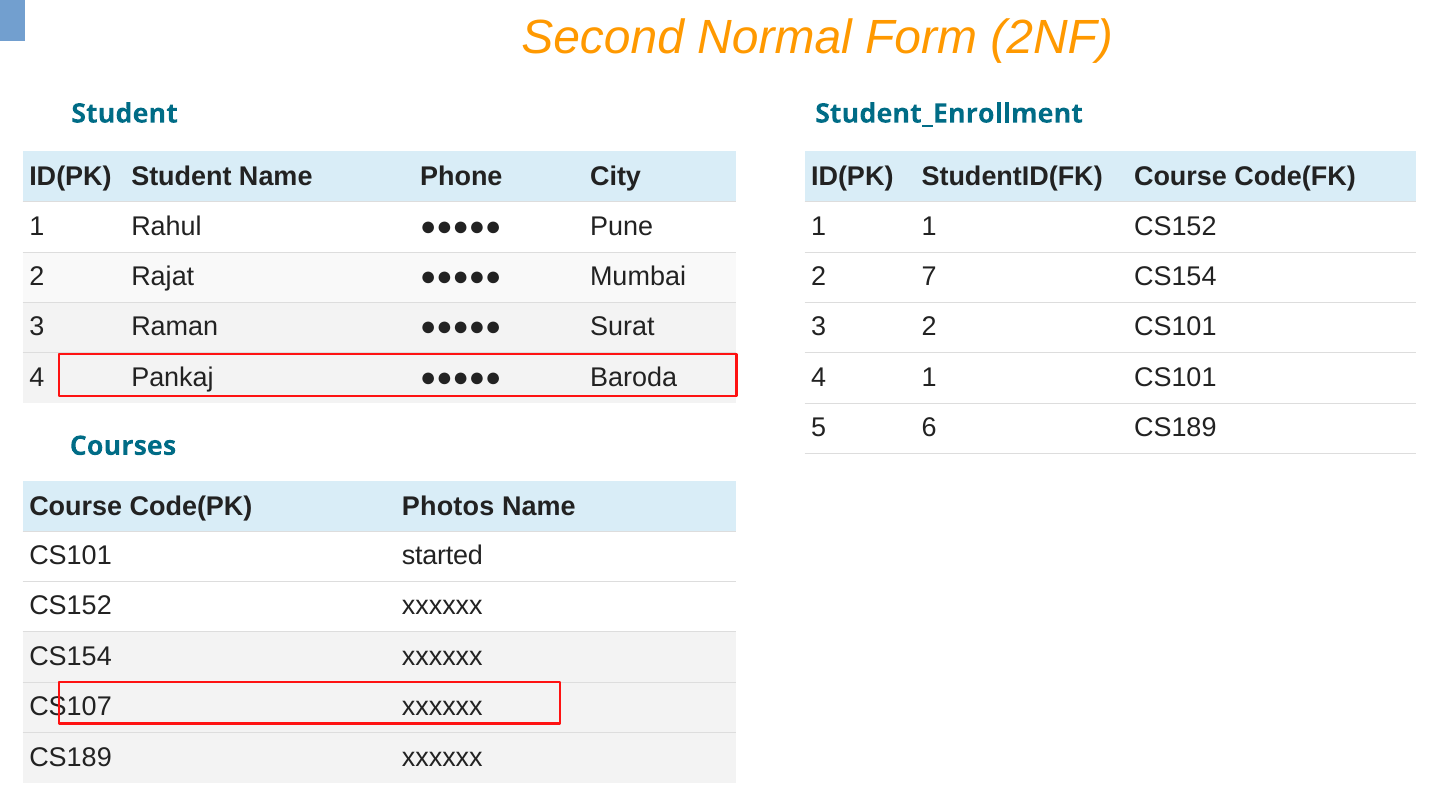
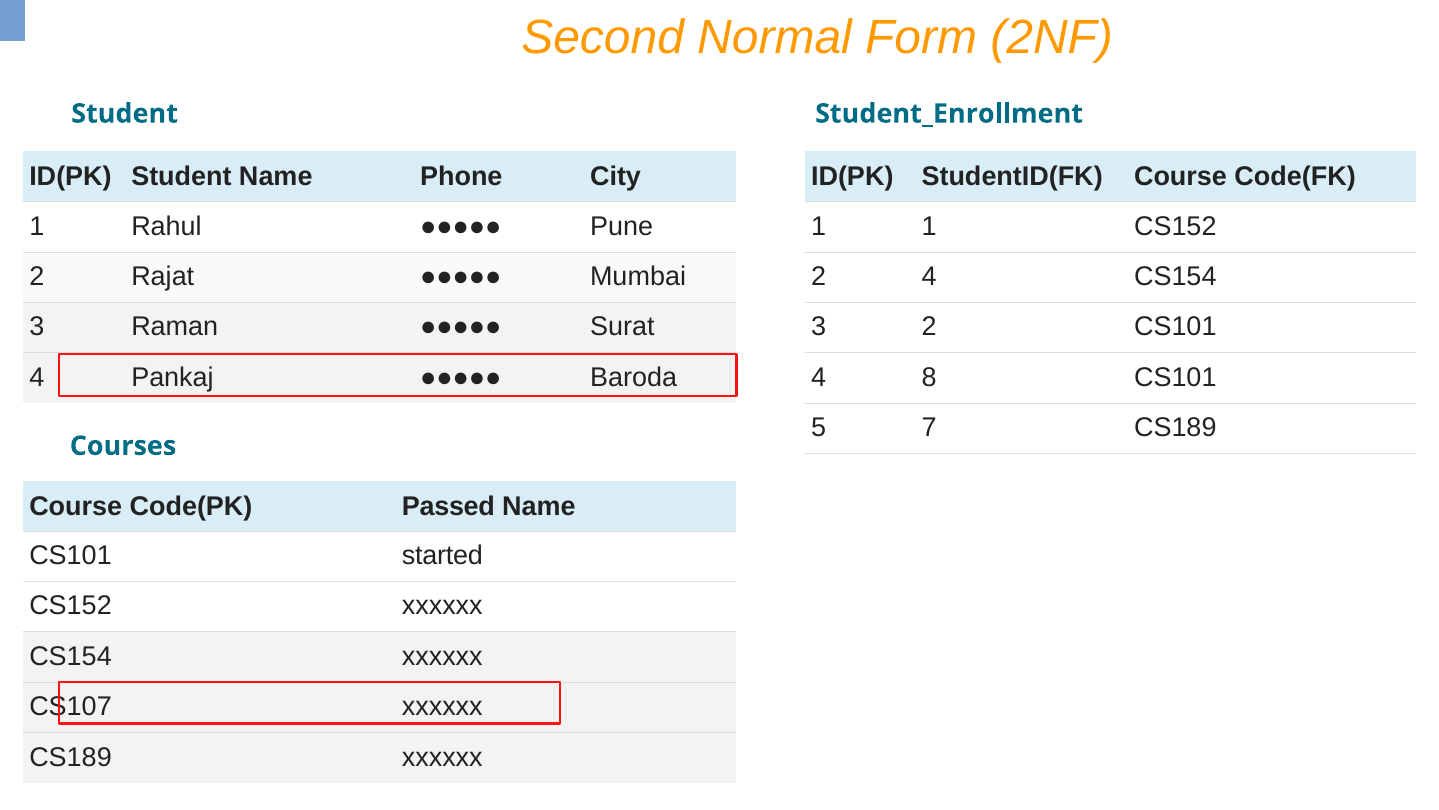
2 7: 7 -> 4 (929, 276)
4 1: 1 -> 8 (929, 377)
6: 6 -> 7 (929, 427)
Photos: Photos -> Passed (448, 506)
